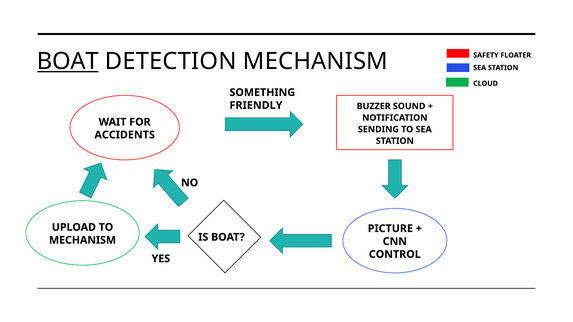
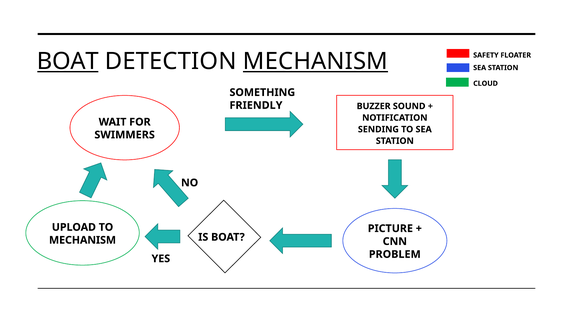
MECHANISM underline: none -> present (315, 61)
ACCIDENTS: ACCIDENTS -> SWIMMERS (125, 135)
CONTROL: CONTROL -> PROBLEM (395, 255)
